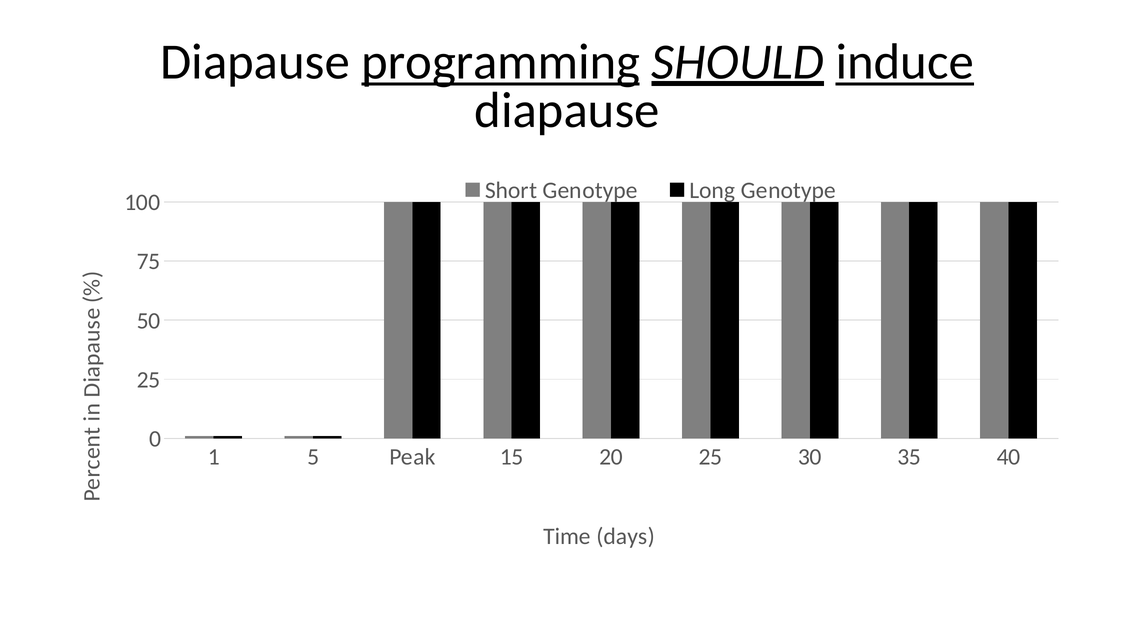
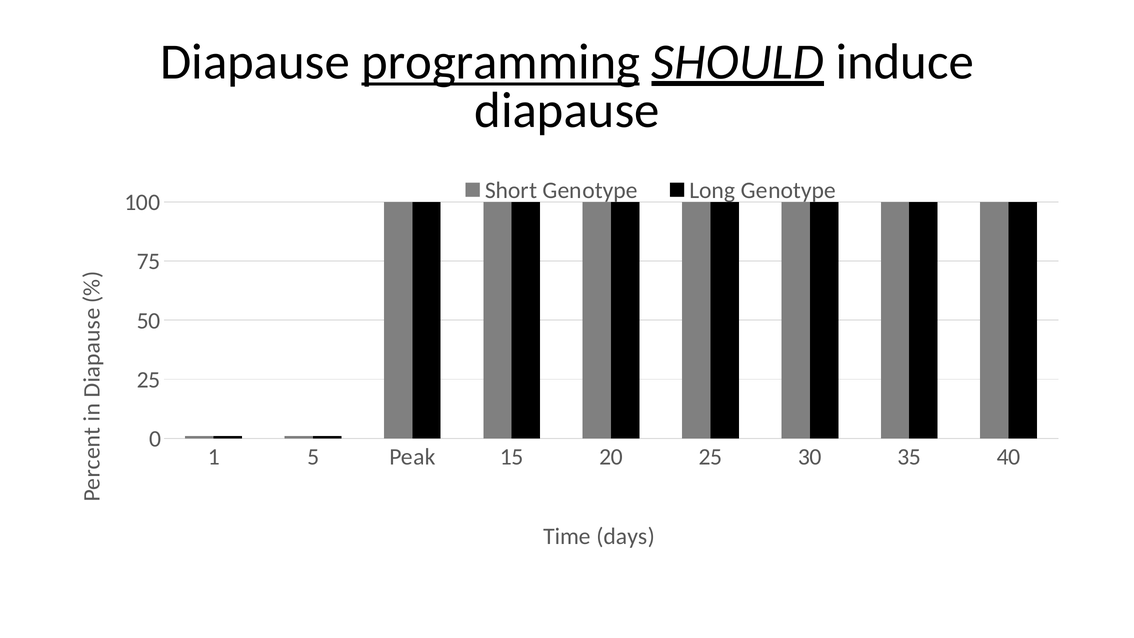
induce underline: present -> none (905, 62)
